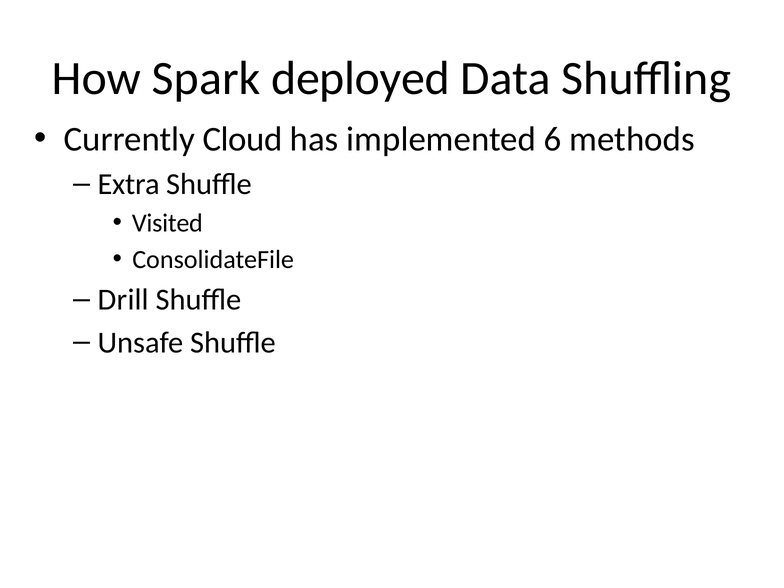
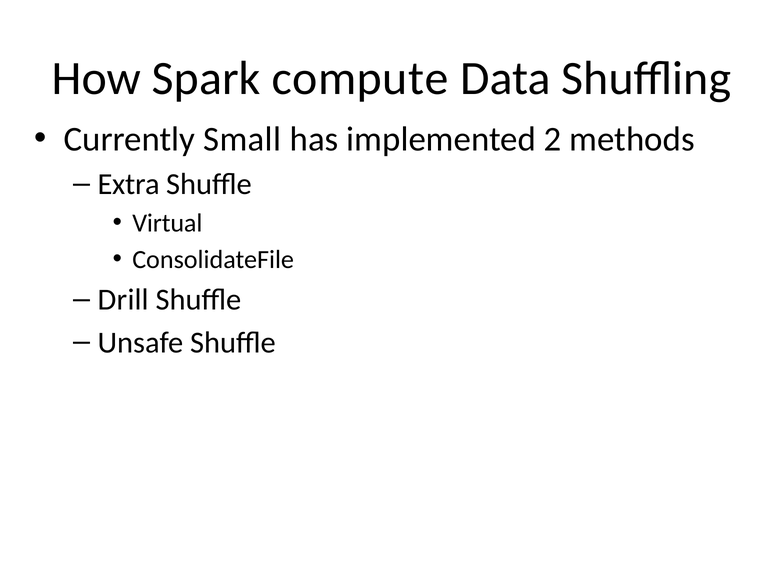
deployed: deployed -> compute (360, 78)
Cloud: Cloud -> Small (242, 139)
6: 6 -> 2 (553, 139)
Visited: Visited -> Virtual (167, 223)
